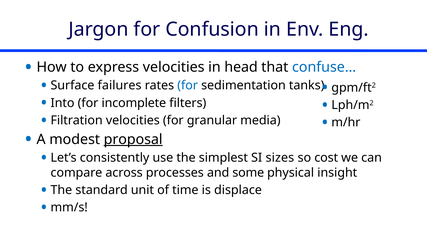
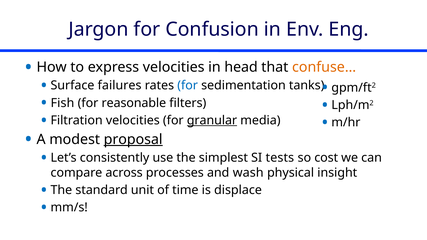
confuse… colour: blue -> orange (324, 67)
Into: Into -> Fish (62, 103)
incomplete: incomplete -> reasonable (134, 103)
granular underline: none -> present (212, 120)
sizes: sizes -> tests (280, 158)
some: some -> wash (248, 173)
